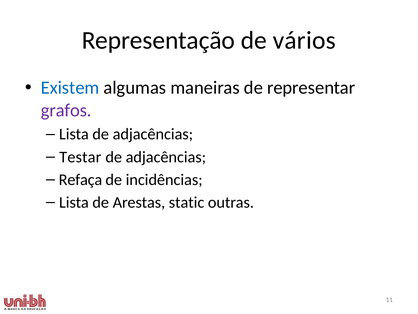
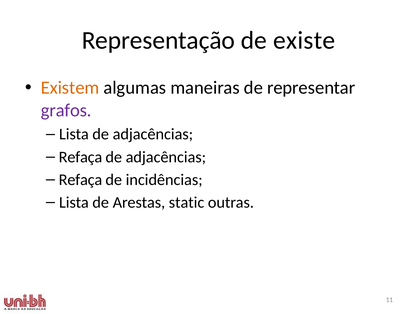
vários: vários -> existe (304, 40)
Existem colour: blue -> orange (70, 88)
Testar: Testar -> Refaça (80, 157)
